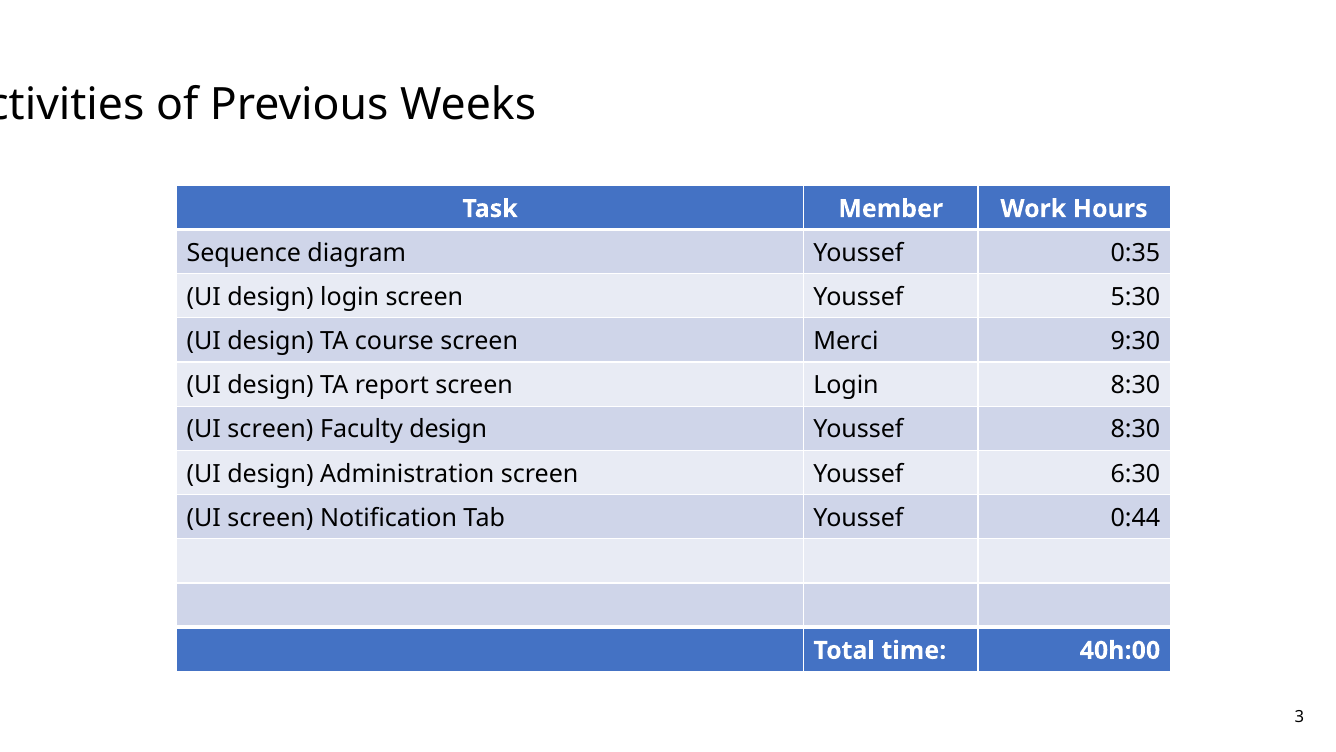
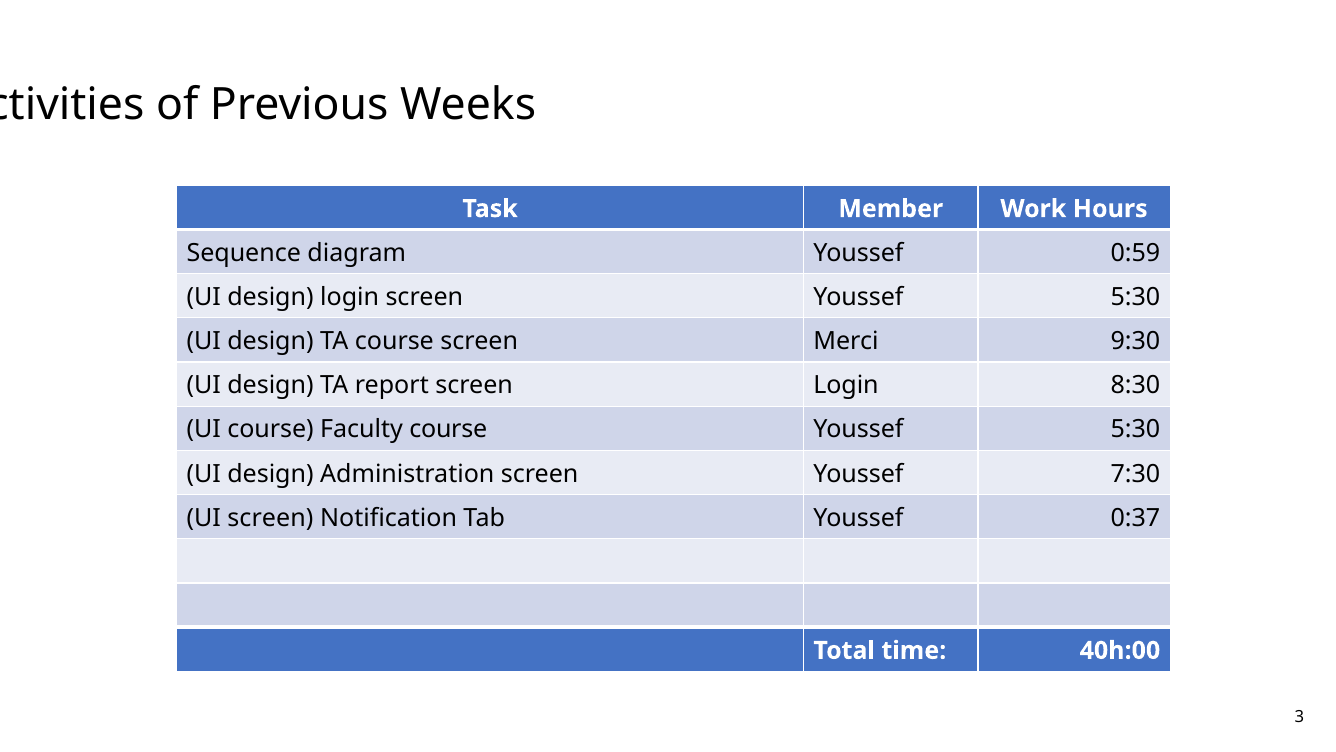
0:35: 0:35 -> 0:59 (1135, 253)
screen: screen -> course (270, 429)
Faculty design: design -> course (448, 429)
8:30: 8:30 -> 5:30 (1135, 429)
6:30: 6:30 -> 7:30 (1135, 474)
0:44: 0:44 -> 0:37 (1135, 518)
